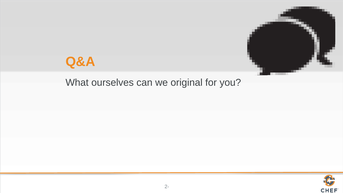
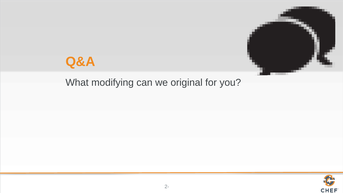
ourselves: ourselves -> modifying (113, 83)
